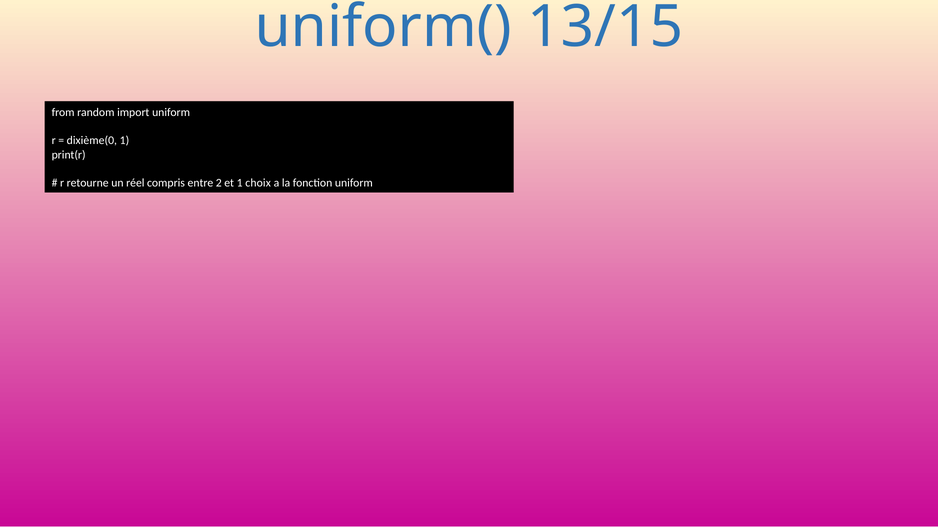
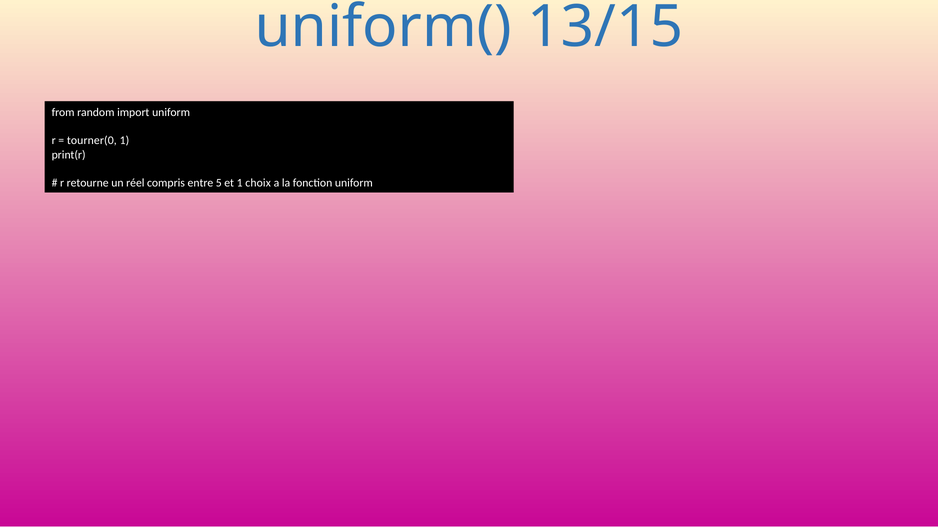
dixième(0: dixième(0 -> tourner(0 (92, 141)
2: 2 -> 5 (219, 183)
